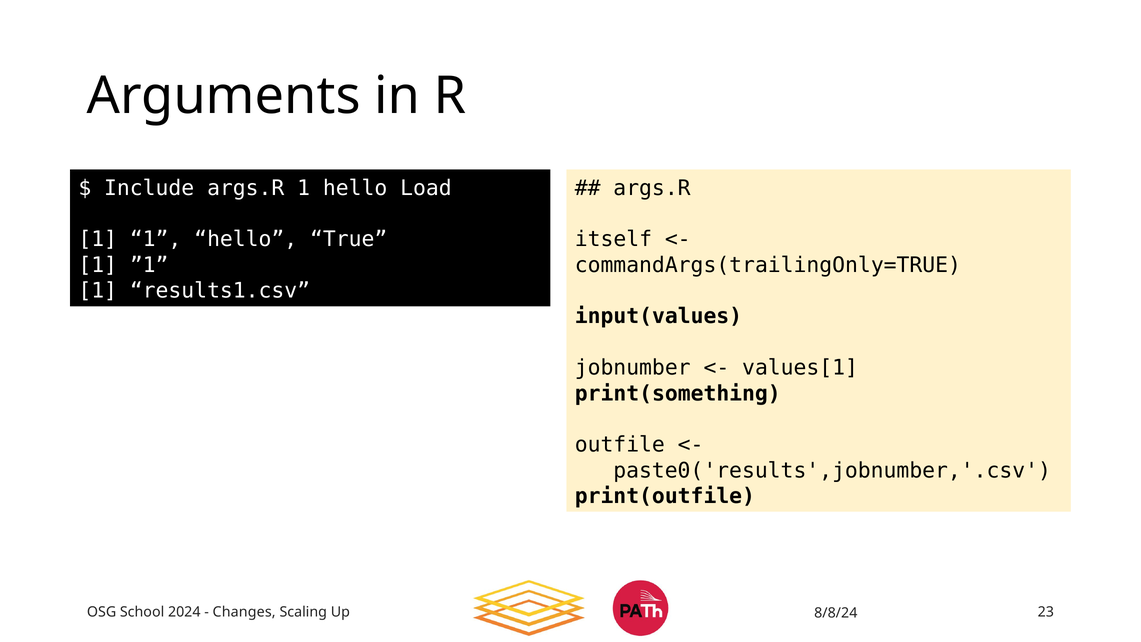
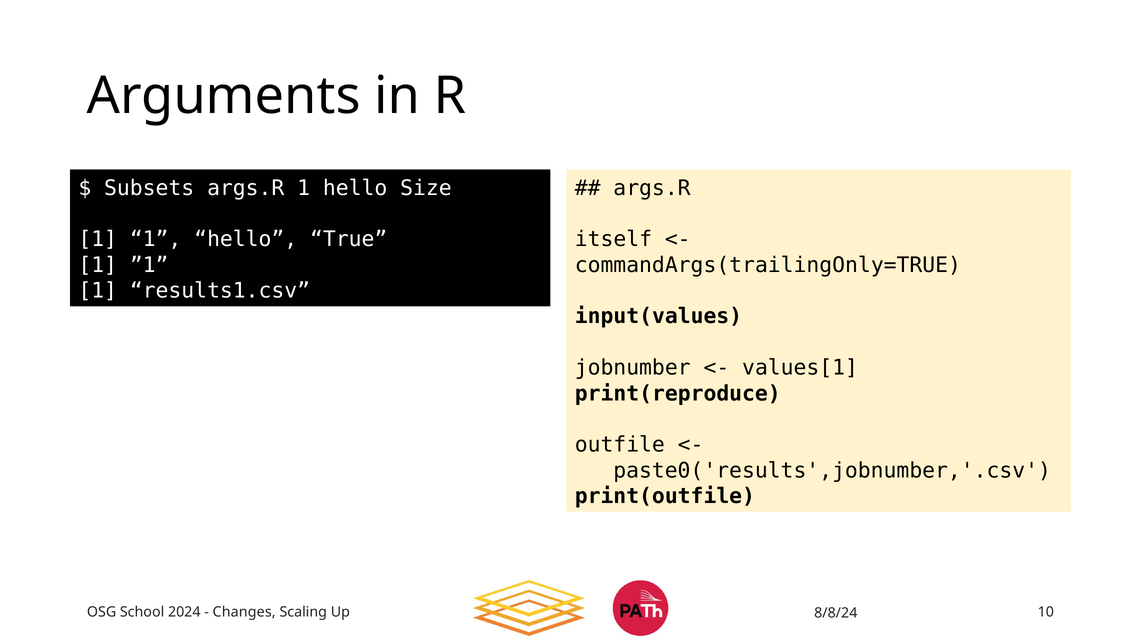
Include: Include -> Subsets (149, 188)
Load: Load -> Size (426, 188)
print(something: print(something -> print(reproduce (678, 393)
23: 23 -> 10 (1046, 612)
